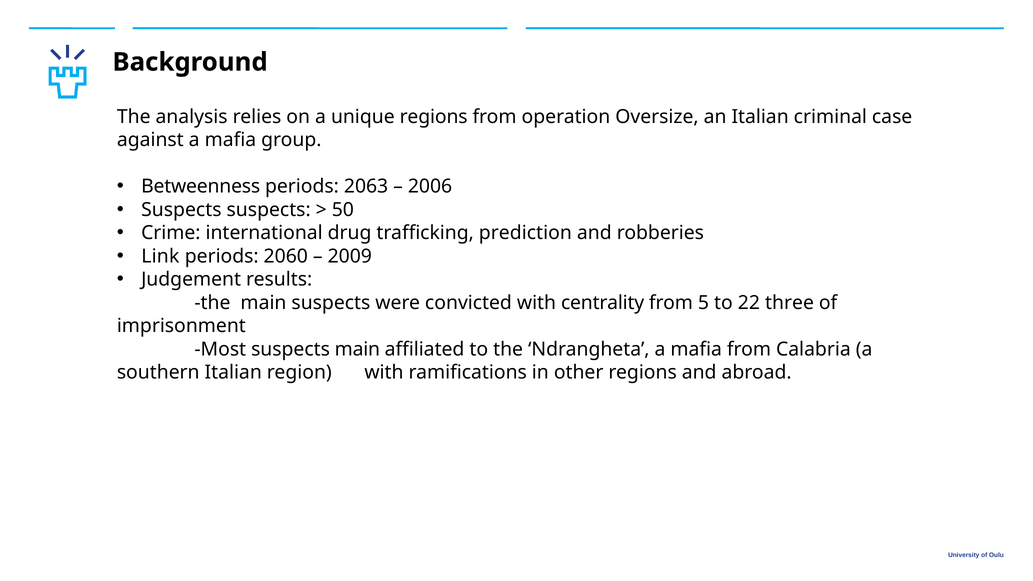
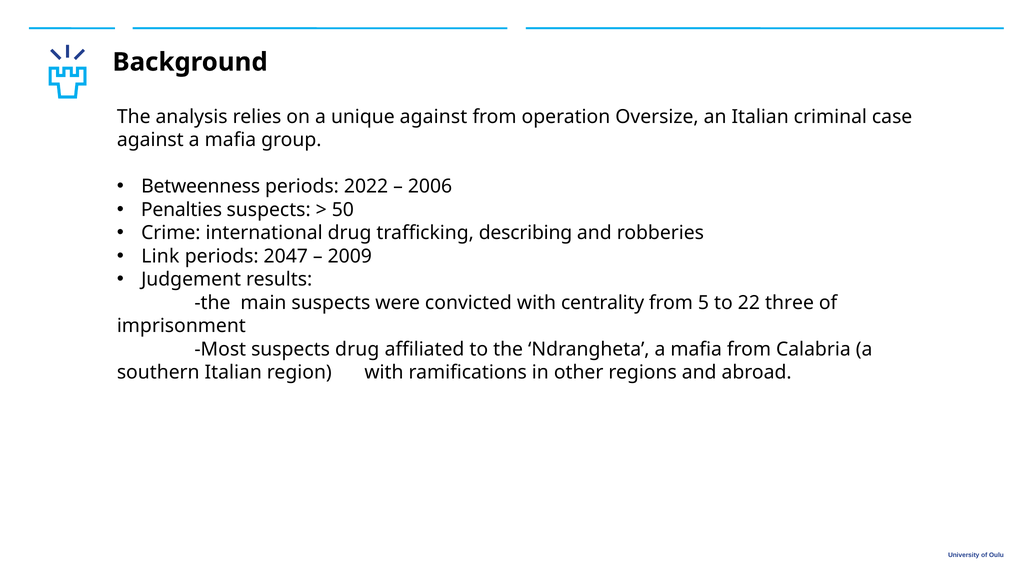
unique regions: regions -> against (433, 117)
2063: 2063 -> 2022 (366, 187)
Suspects: Suspects -> Penalties (181, 210)
prediction: prediction -> describing (526, 233)
2060: 2060 -> 2047 (286, 256)
suspects main: main -> drug (357, 349)
